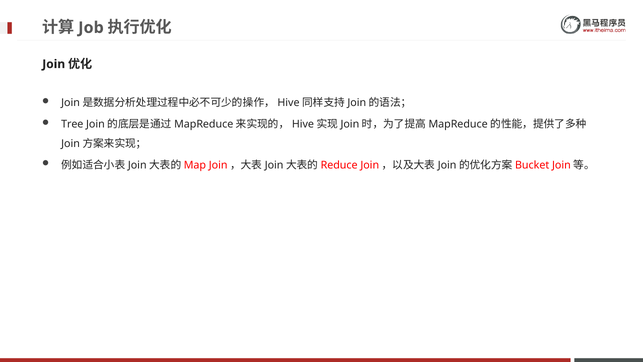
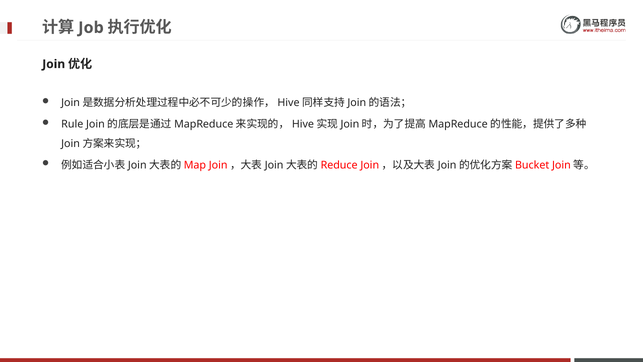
Tree: Tree -> Rule (72, 124)
